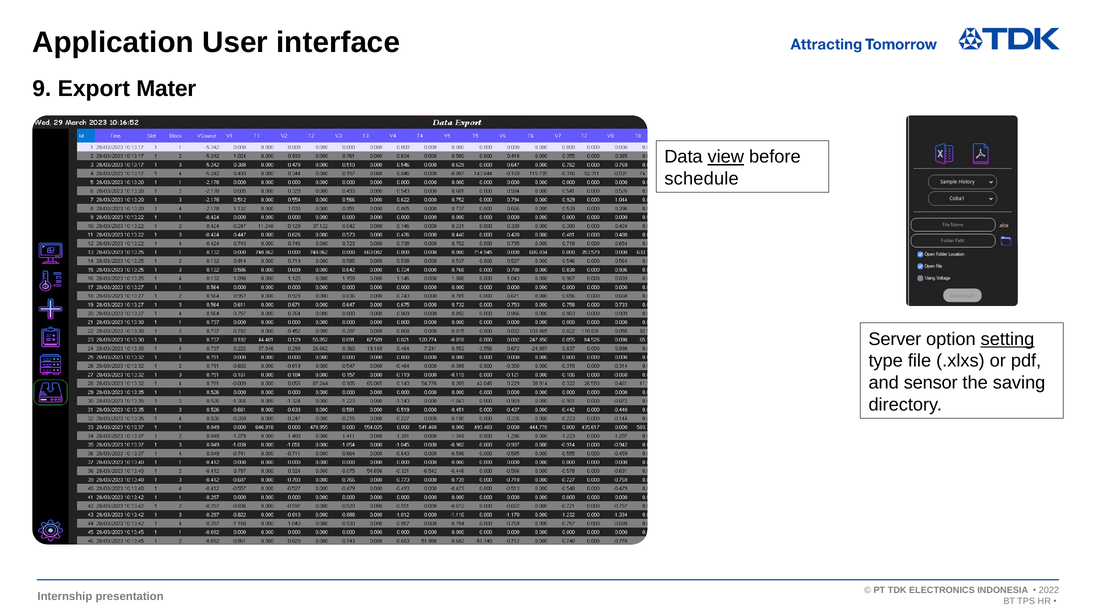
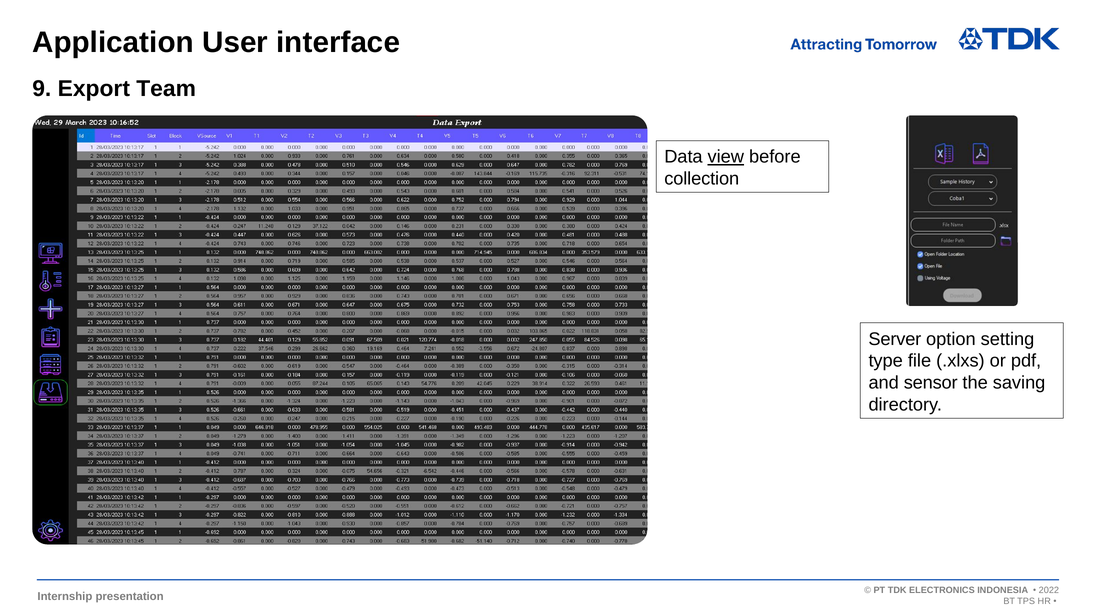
Mater: Mater -> Team (166, 88)
schedule: schedule -> collection (702, 179)
setting underline: present -> none (1007, 339)
